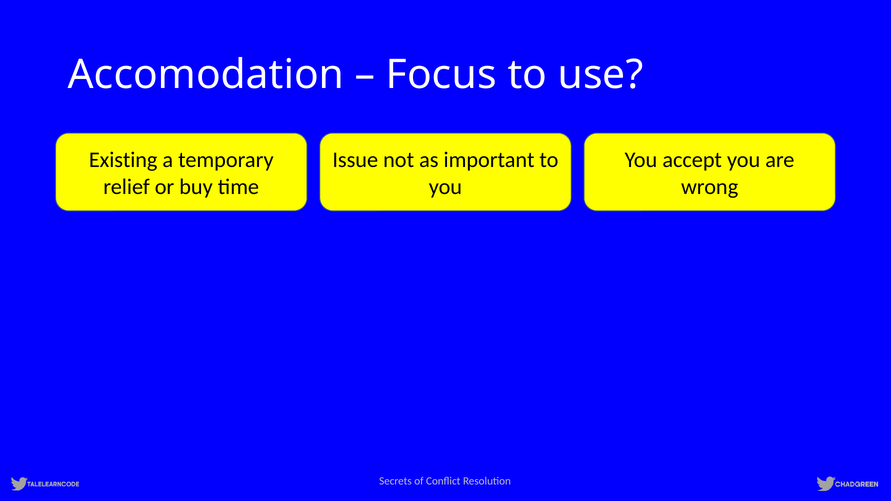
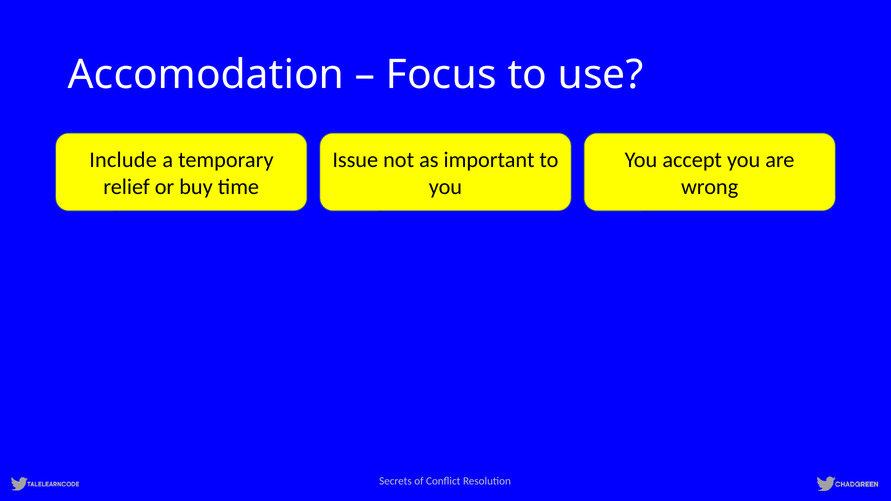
Existing: Existing -> Include (123, 160)
